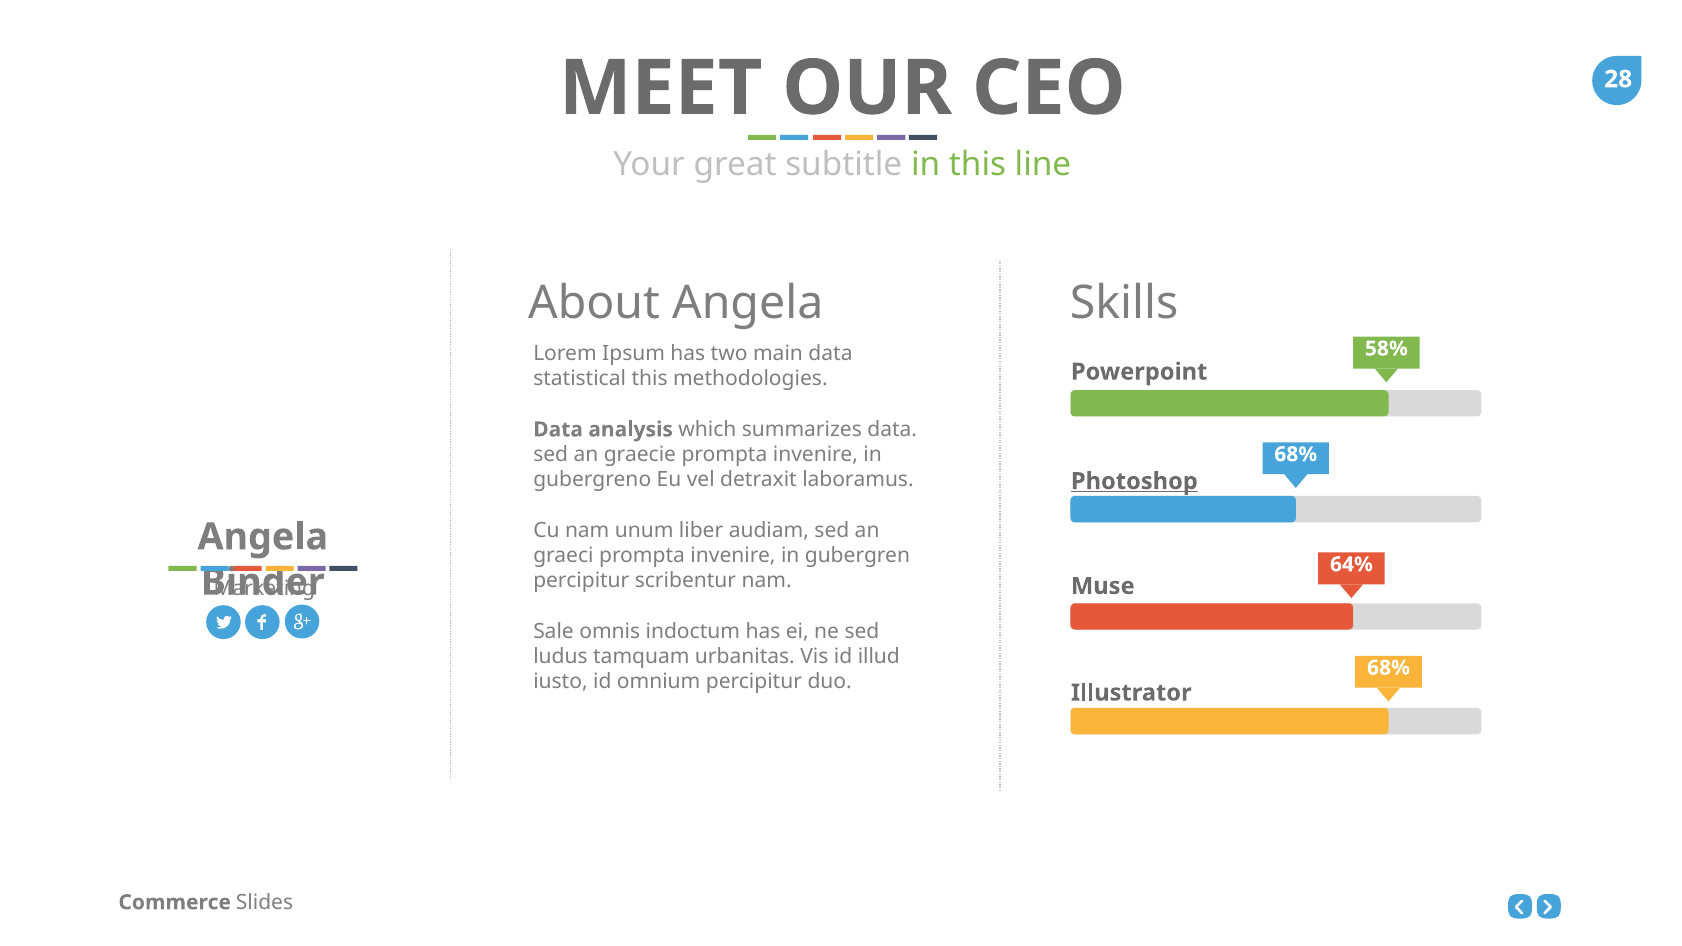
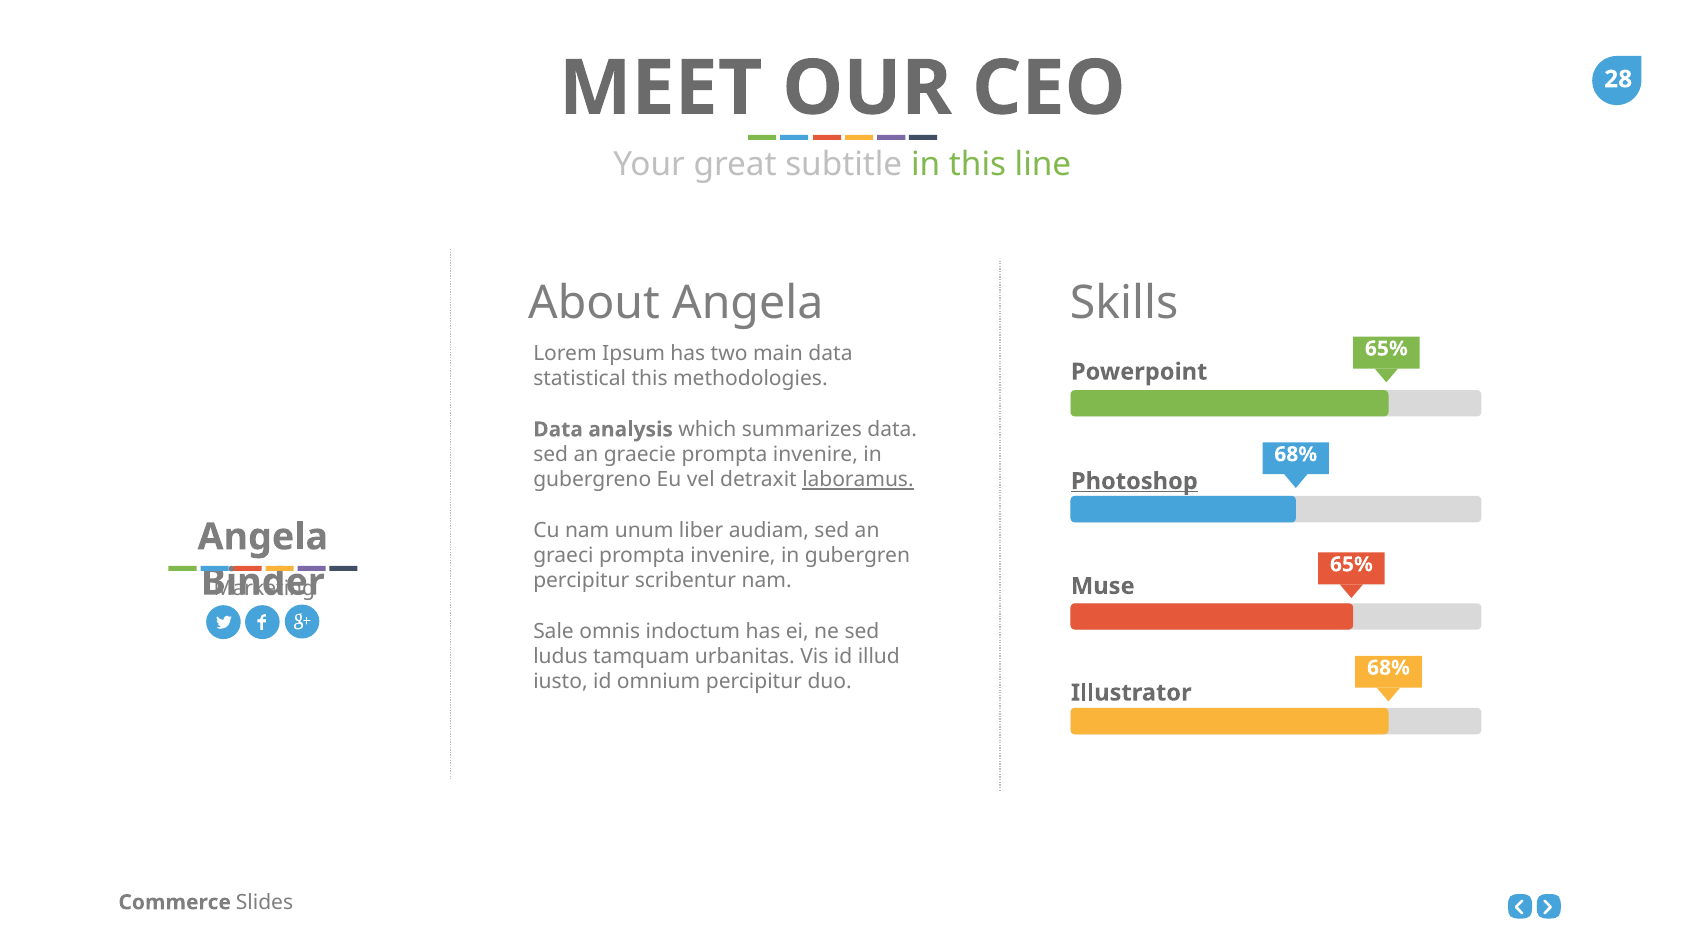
58%: 58% -> 65% (1386, 349)
laboramus underline: none -> present (858, 480)
64%: 64% -> 65% (1351, 565)
